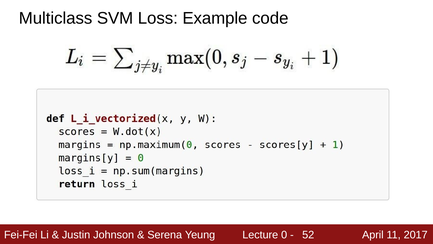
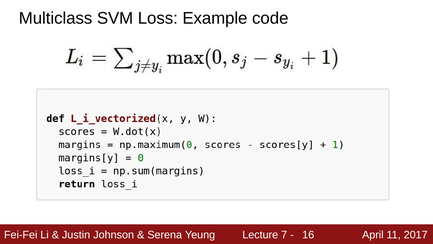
0: 0 -> 7 (284, 235)
52: 52 -> 16 (308, 235)
